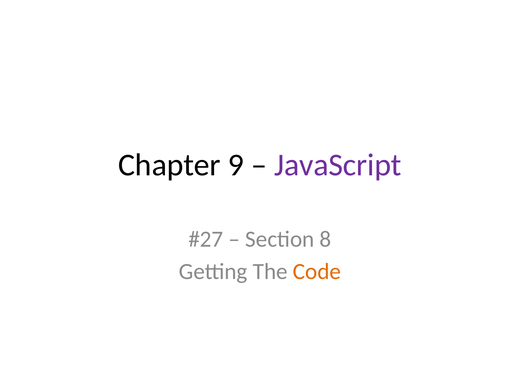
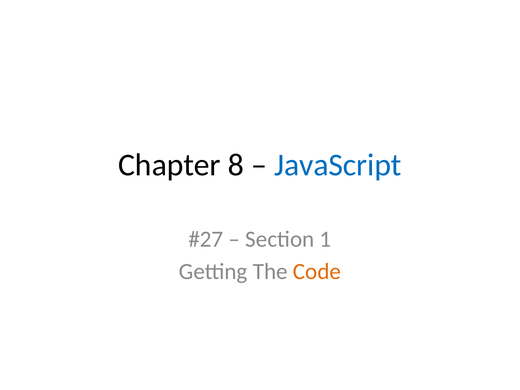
9: 9 -> 8 (236, 165)
JavaScript colour: purple -> blue (338, 165)
8: 8 -> 1 (325, 239)
